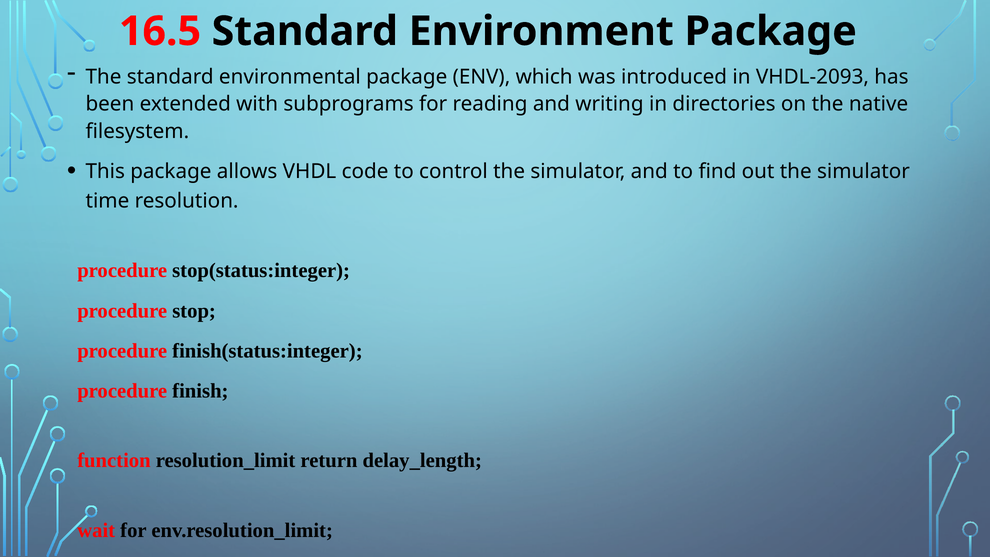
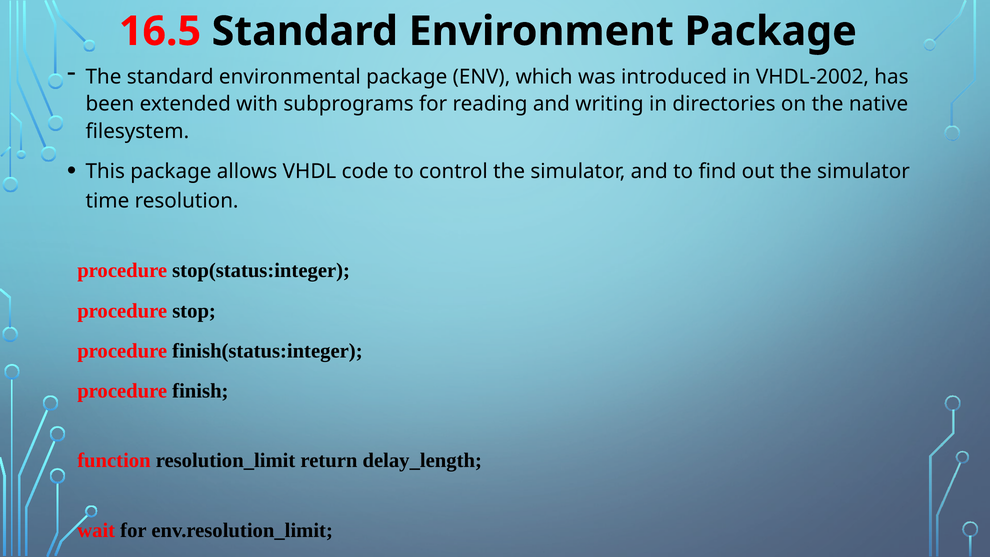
VHDL-2093: VHDL-2093 -> VHDL-2002 (812, 77)
